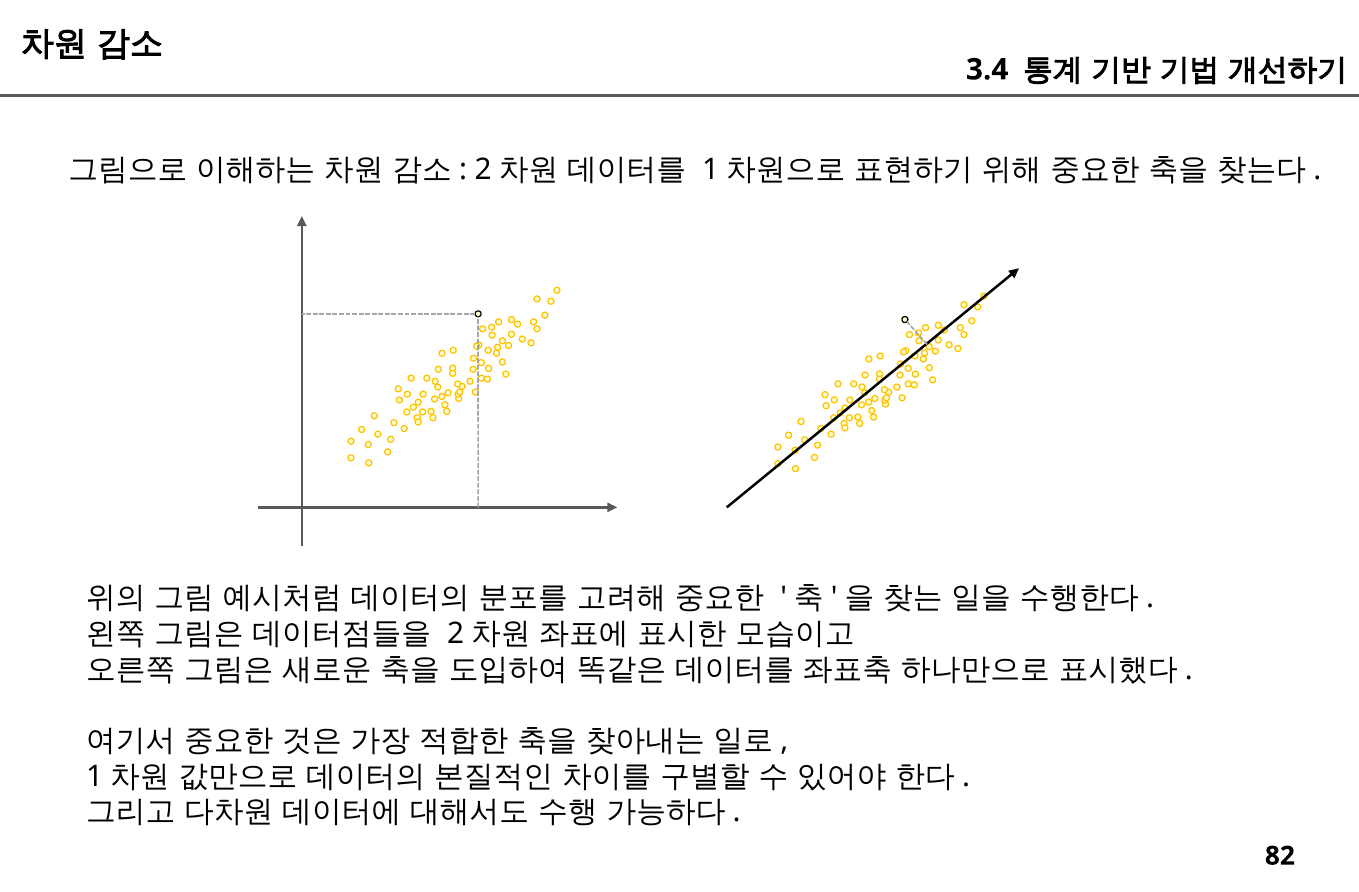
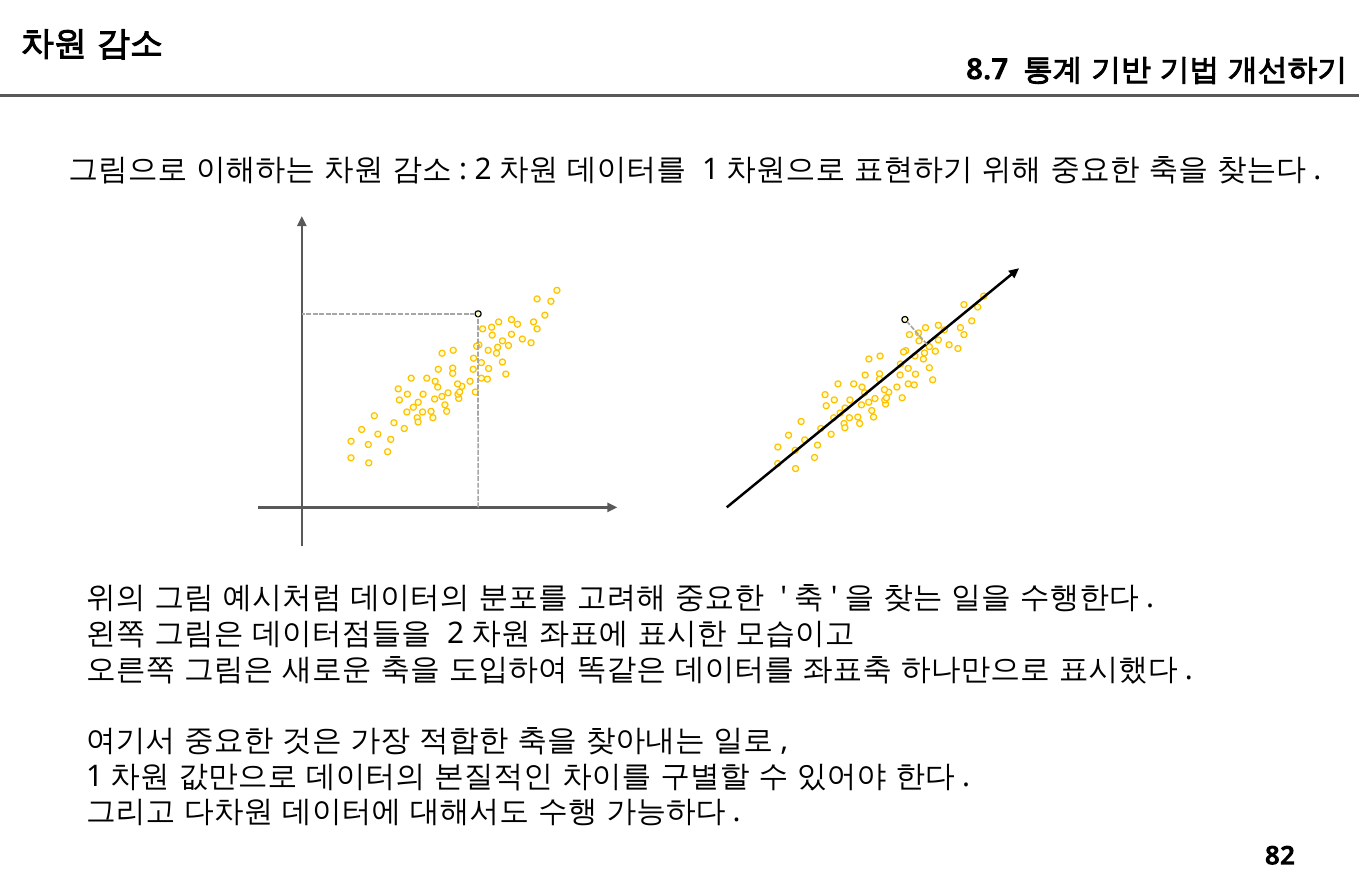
3.4: 3.4 -> 8.7 (987, 70)
